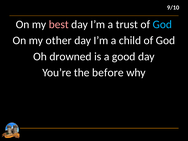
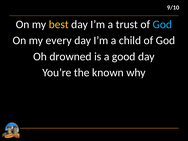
best colour: pink -> yellow (59, 24)
other: other -> every (59, 40)
before: before -> known (108, 73)
